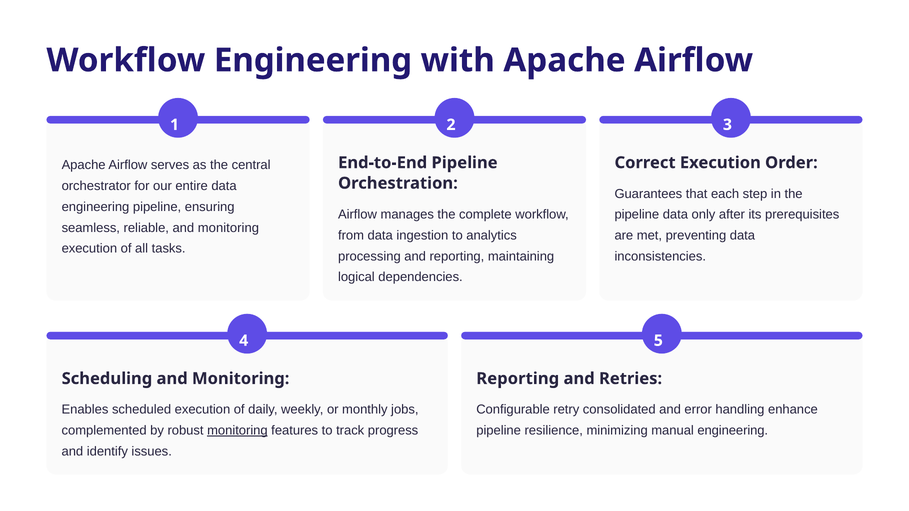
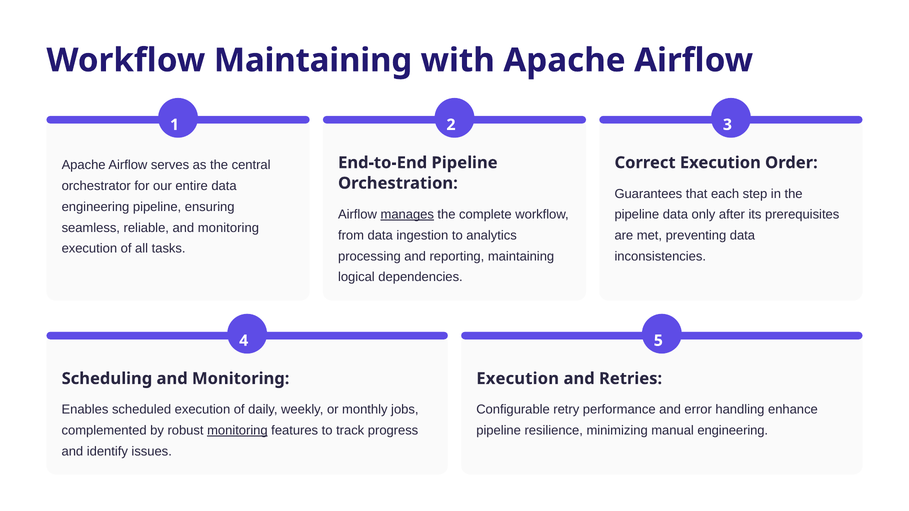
Workflow Engineering: Engineering -> Maintaining (313, 60)
manages underline: none -> present (407, 215)
Reporting: Reporting -> Execution (518, 379)
consolidated: consolidated -> performance (619, 410)
